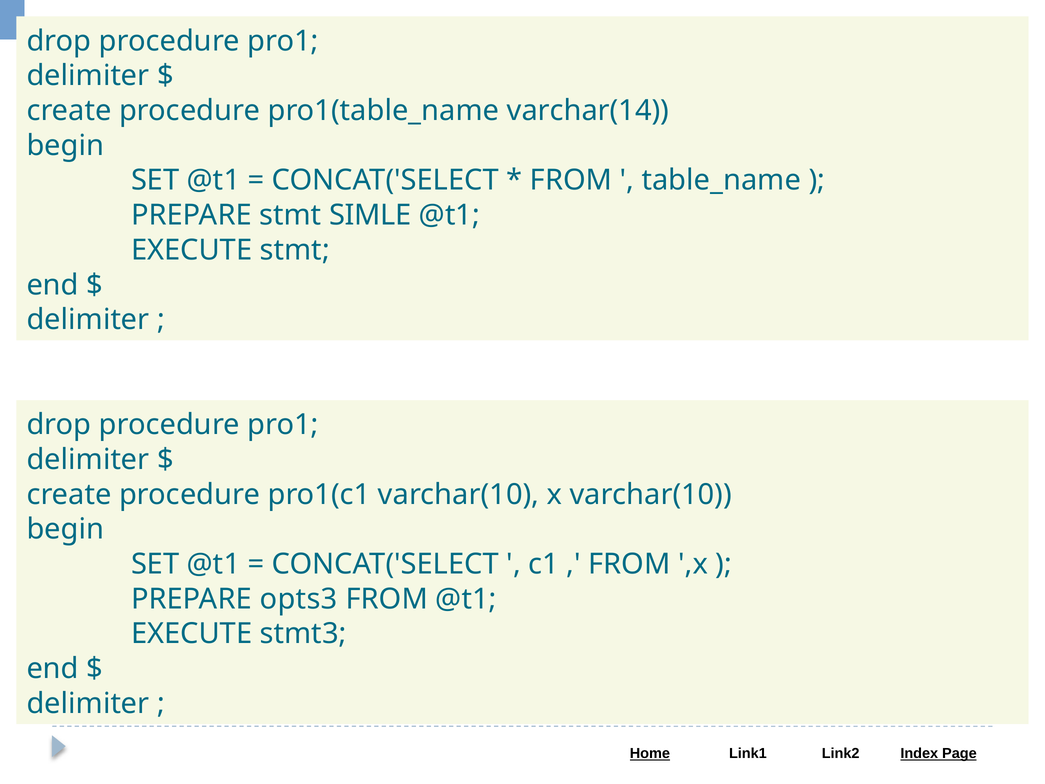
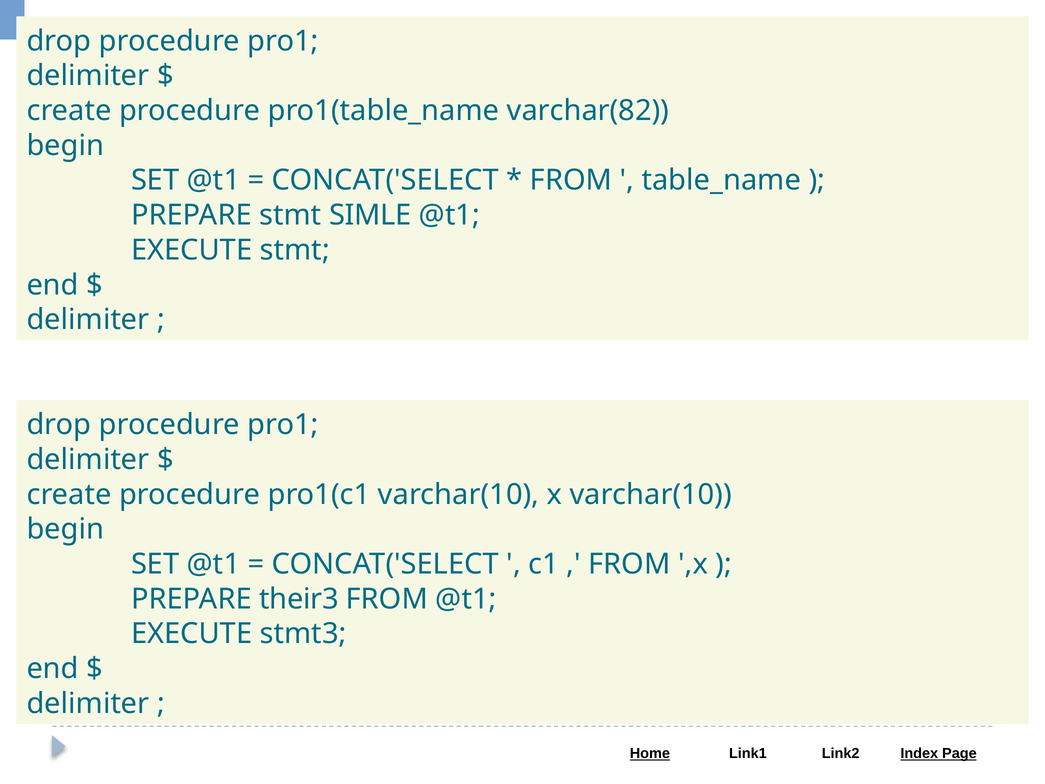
varchar(14: varchar(14 -> varchar(82 (588, 111)
opts3: opts3 -> their3 (299, 599)
